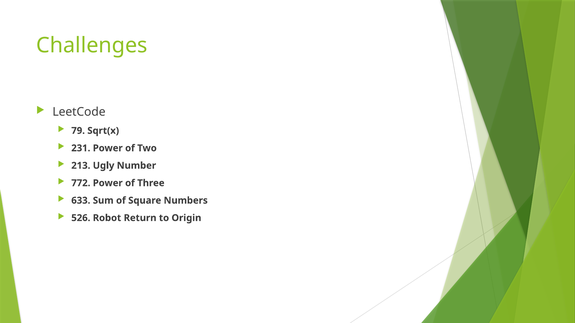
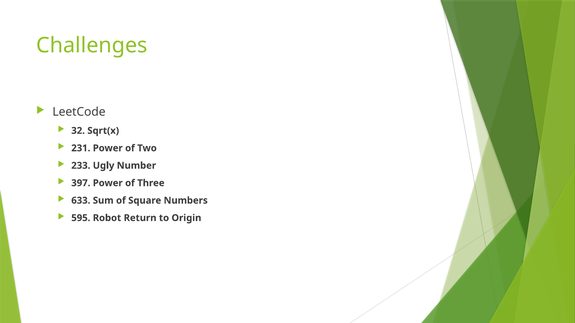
79: 79 -> 32 (78, 131)
213: 213 -> 233 (81, 166)
772: 772 -> 397 (81, 183)
526: 526 -> 595 (81, 218)
